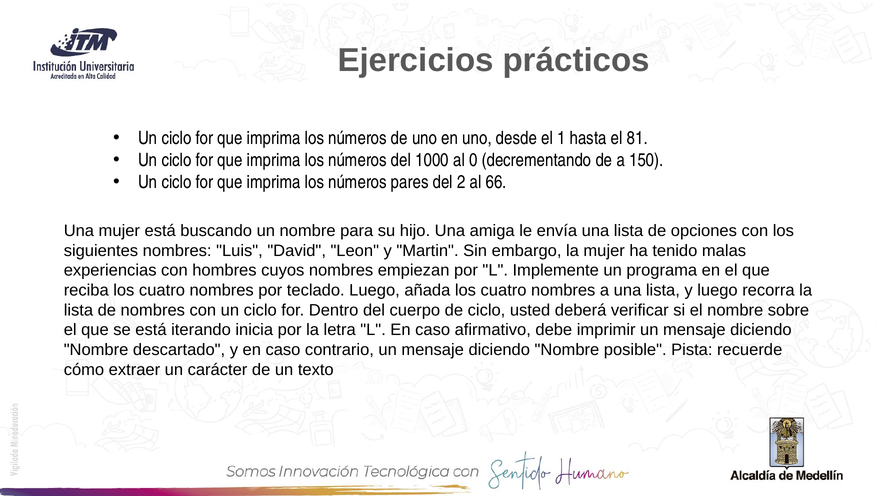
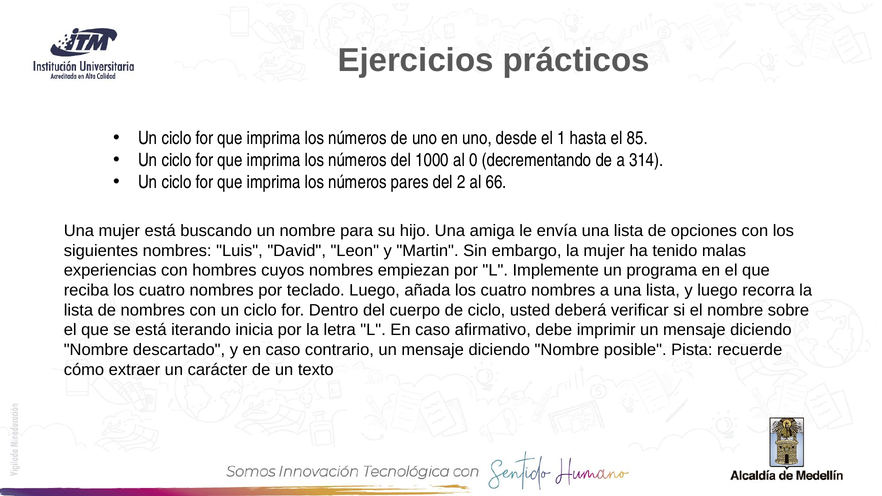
81: 81 -> 85 (637, 138)
150: 150 -> 314 (646, 160)
